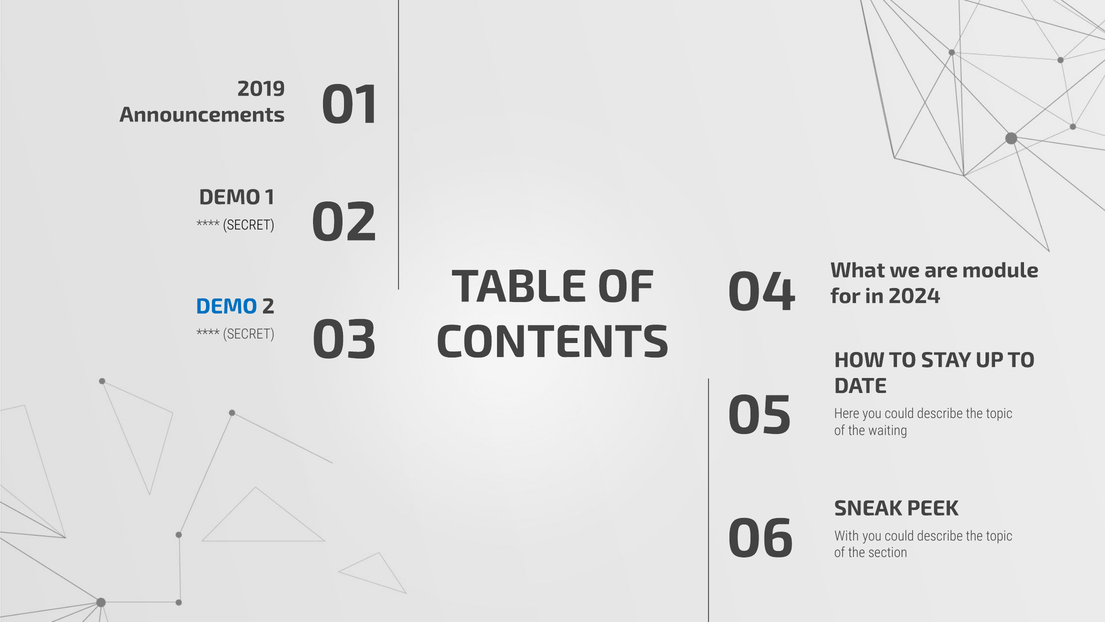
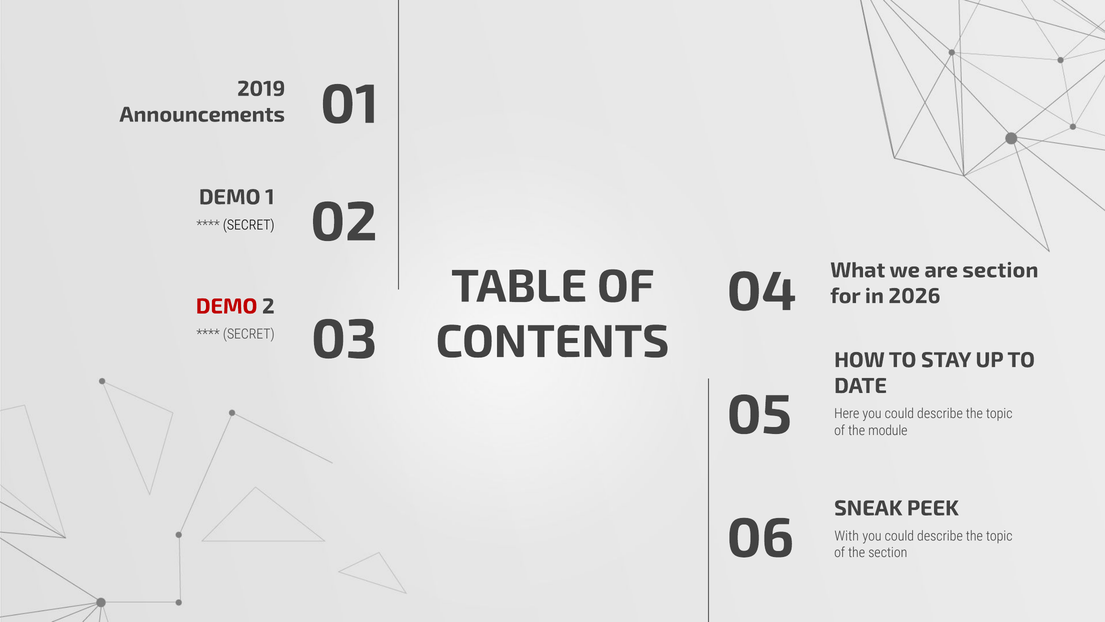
are module: module -> section (1000, 270)
2024: 2024 -> 2026 (914, 296)
DEMO colour: blue -> red (227, 306)
waiting: waiting -> module (888, 430)
